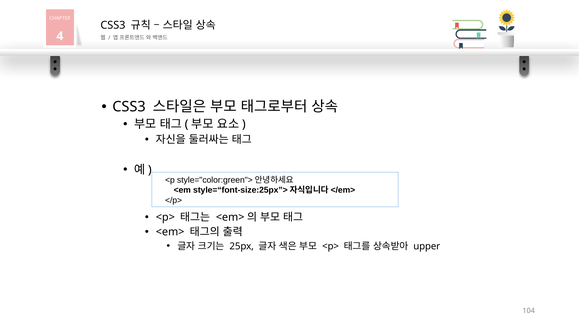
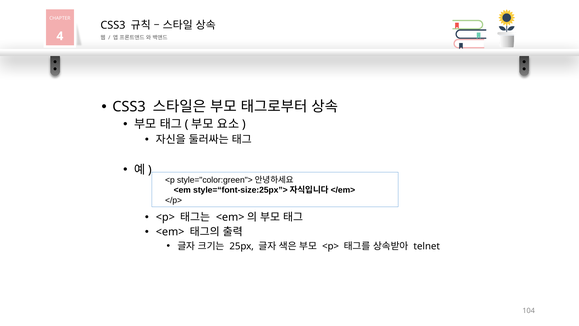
upper: upper -> telnet (427, 246)
